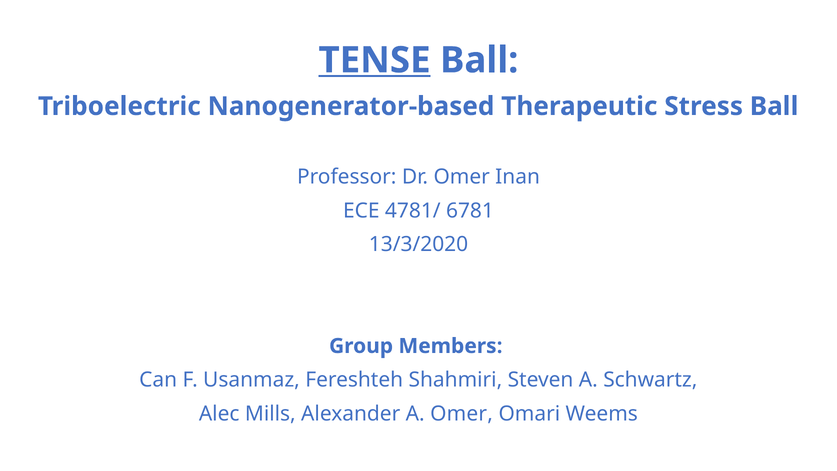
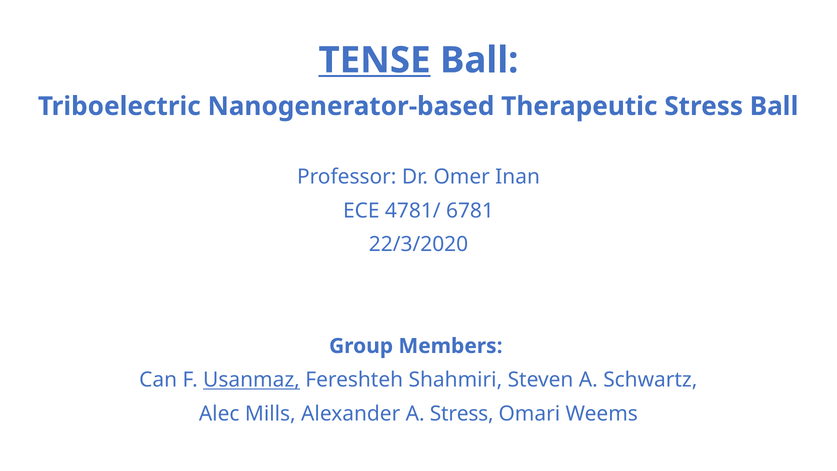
13/3/2020: 13/3/2020 -> 22/3/2020 (419, 244)
Usanmaz underline: none -> present (251, 380)
A Omer: Omer -> Stress (462, 414)
